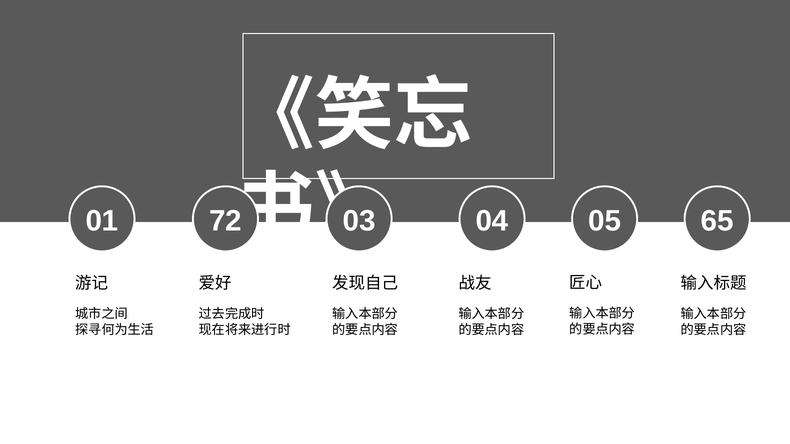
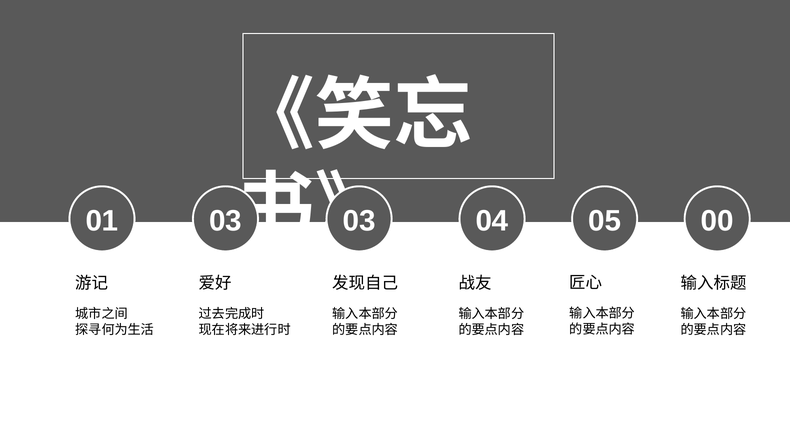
01 72: 72 -> 03 (225, 221)
65: 65 -> 00 (717, 221)
